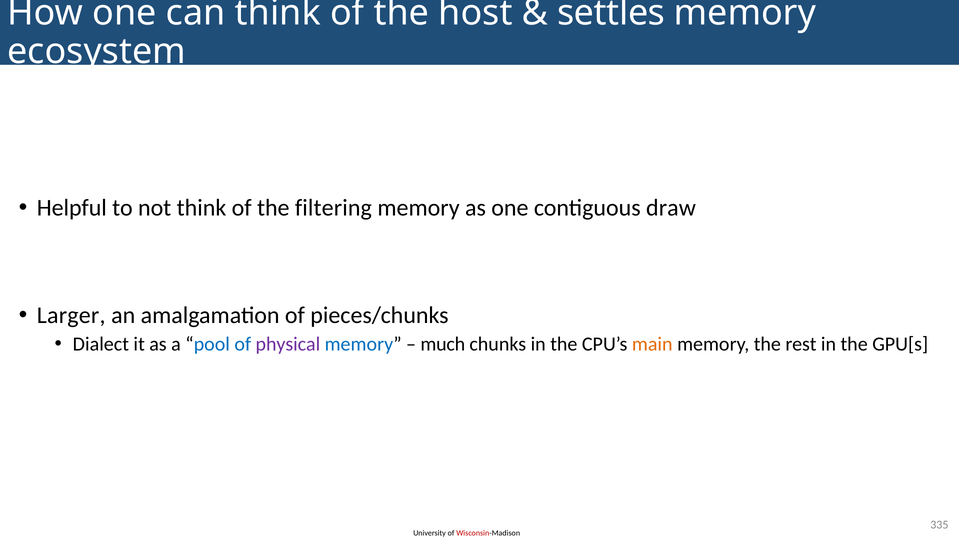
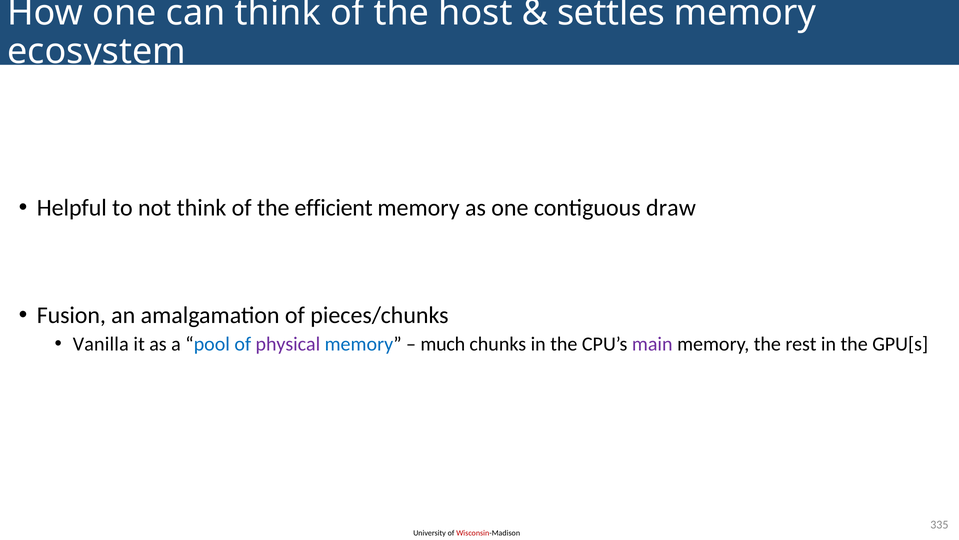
filtering: filtering -> efficient (334, 207)
Larger: Larger -> Fusion (71, 315)
Dialect: Dialect -> Vanilla (101, 344)
main colour: orange -> purple (652, 344)
